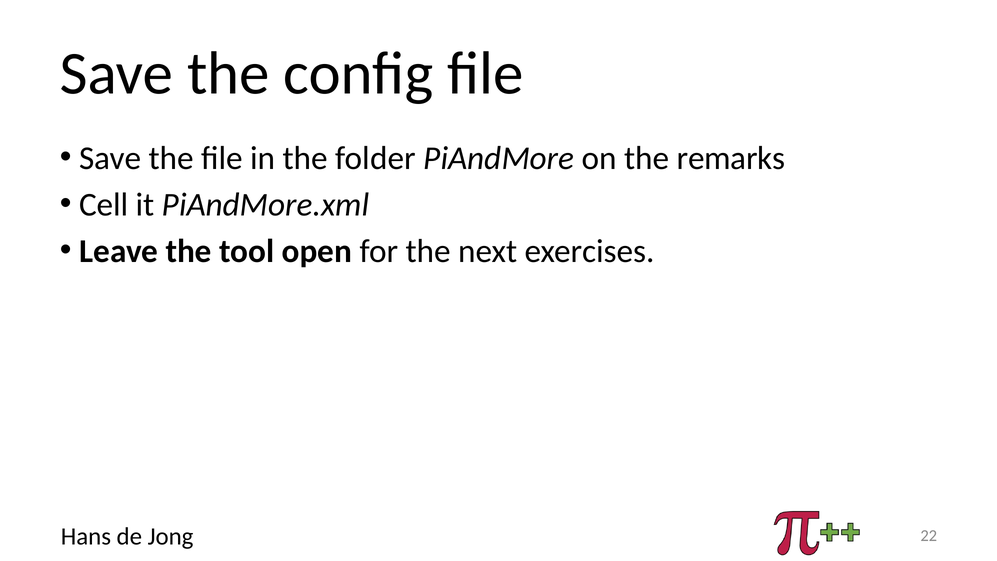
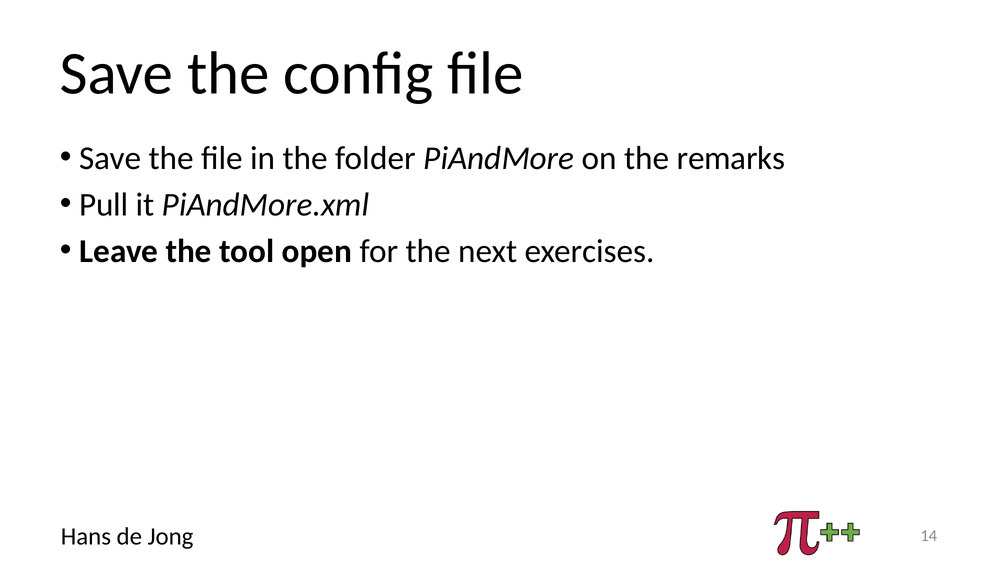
Cell: Cell -> Pull (104, 205)
22: 22 -> 14 (929, 536)
